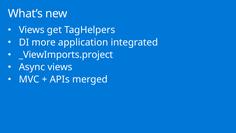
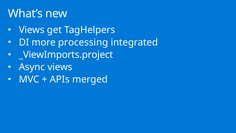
application: application -> processing (83, 42)
